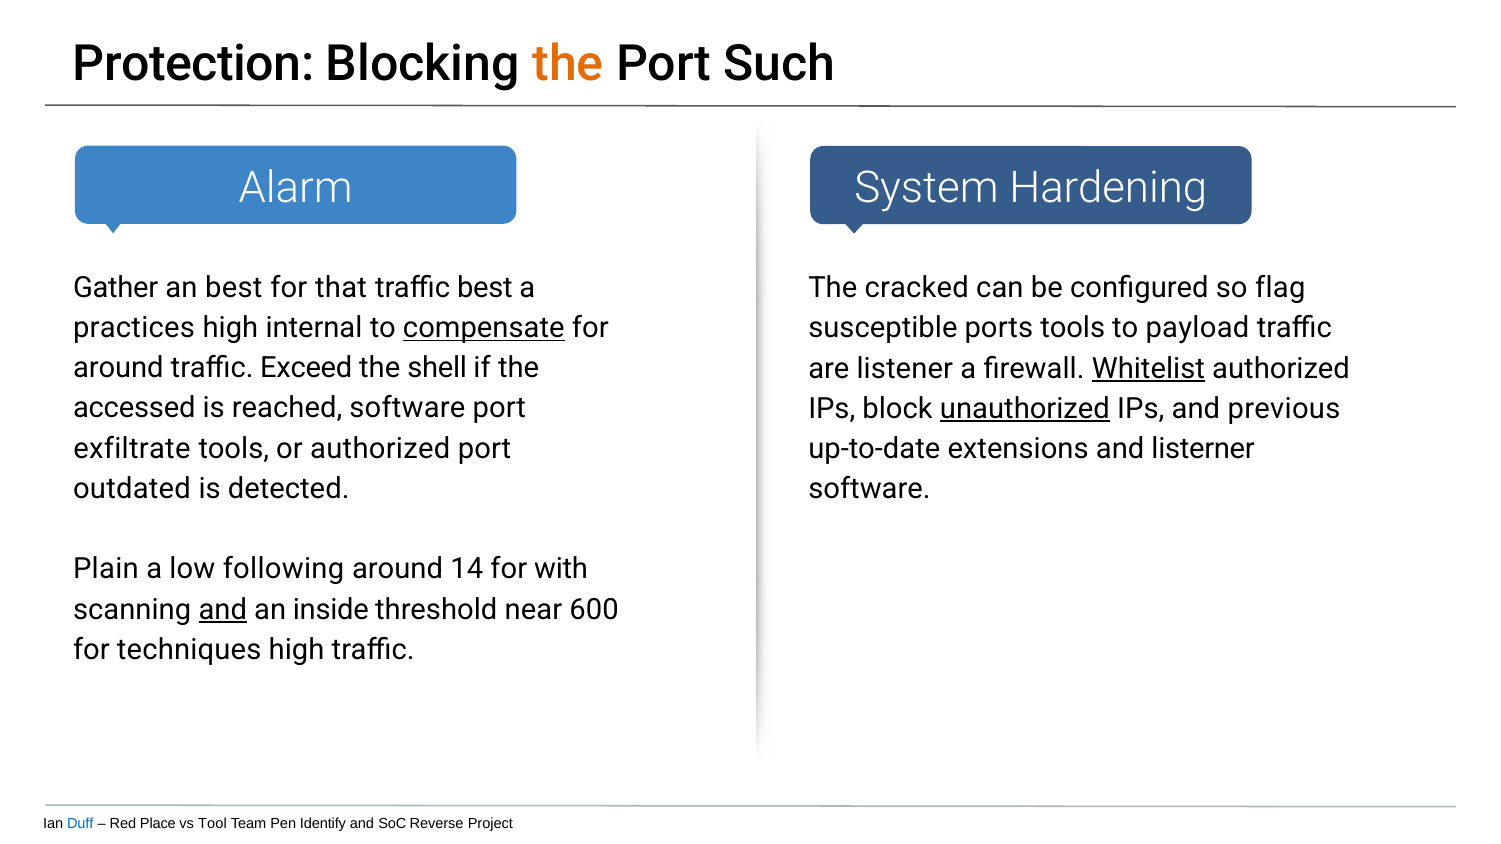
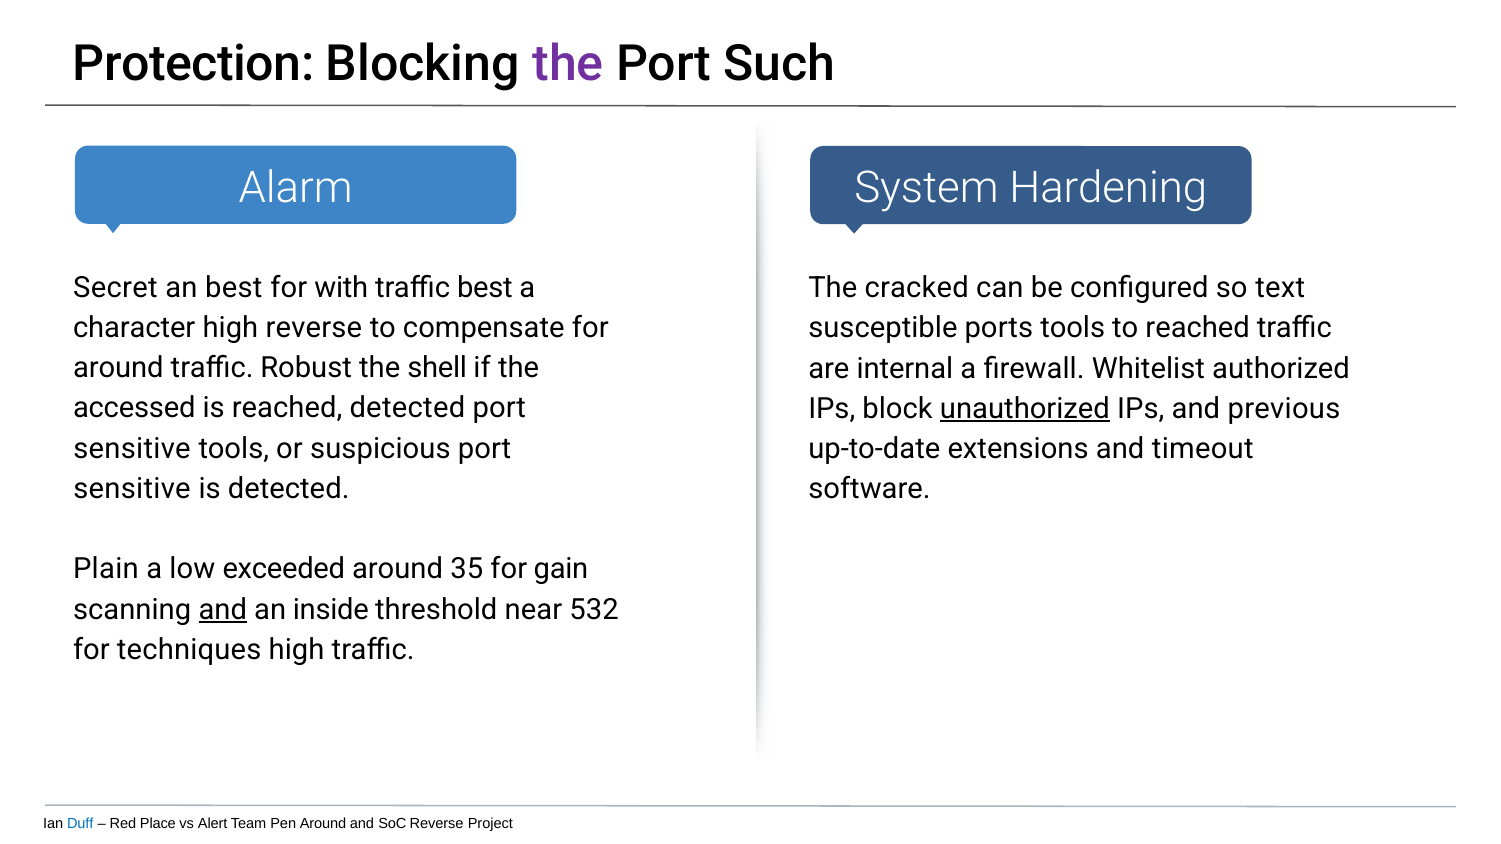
the colour: orange -> purple (568, 64)
Gather: Gather -> Secret (115, 288)
that: that -> with (341, 288)
flag: flag -> text (1280, 288)
practices: practices -> character (134, 328)
high internal: internal -> reverse (314, 328)
compensate underline: present -> none (484, 328)
to payload: payload -> reached (1198, 328)
Exceed: Exceed -> Robust (306, 368)
listener: listener -> internal (905, 369)
Whitelist underline: present -> none (1148, 369)
reached software: software -> detected (407, 409)
exfiltrate: exfiltrate -> sensitive (132, 449)
or authorized: authorized -> suspicious (380, 449)
listerner: listerner -> timeout (1203, 449)
outdated: outdated -> sensitive (132, 489)
following: following -> exceeded (284, 569)
14: 14 -> 35 (467, 569)
with: with -> gain (561, 569)
600: 600 -> 532 (594, 610)
Tool: Tool -> Alert (213, 824)
Pen Identify: Identify -> Around (323, 824)
